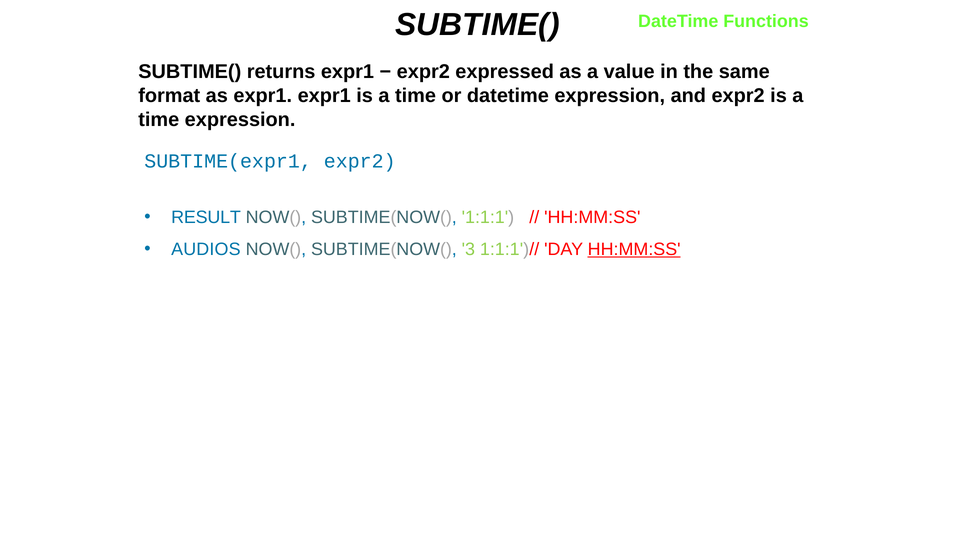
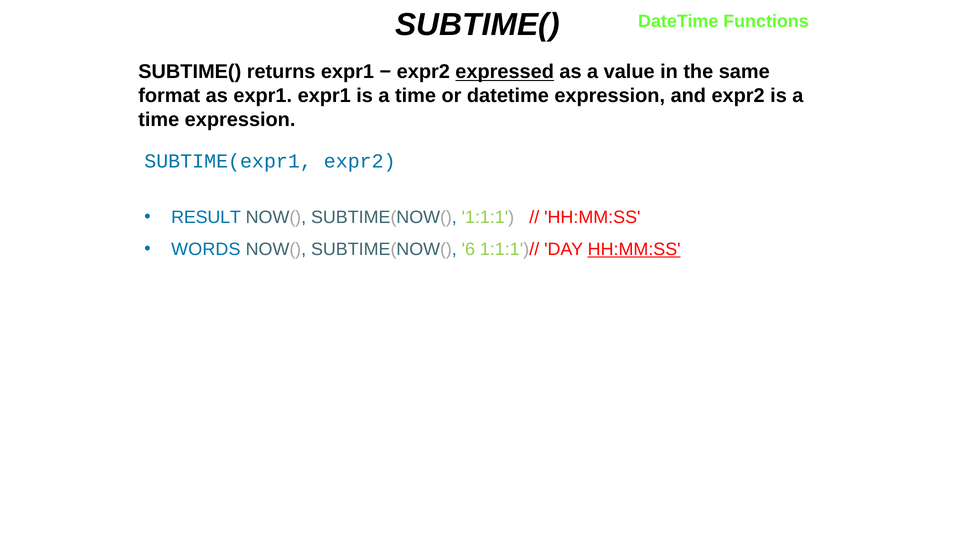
expressed underline: none -> present (505, 72)
AUDIOS: AUDIOS -> WORDS (206, 249)
3: 3 -> 6 (468, 249)
